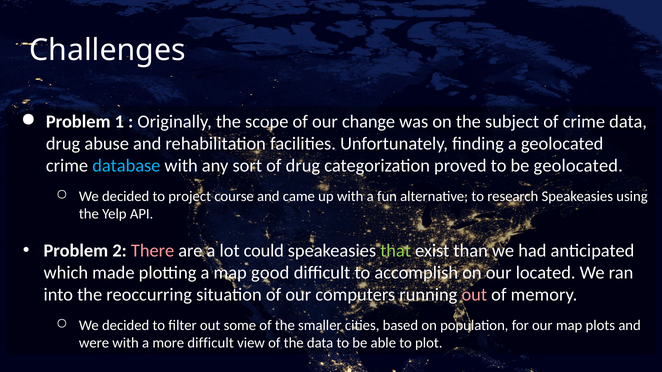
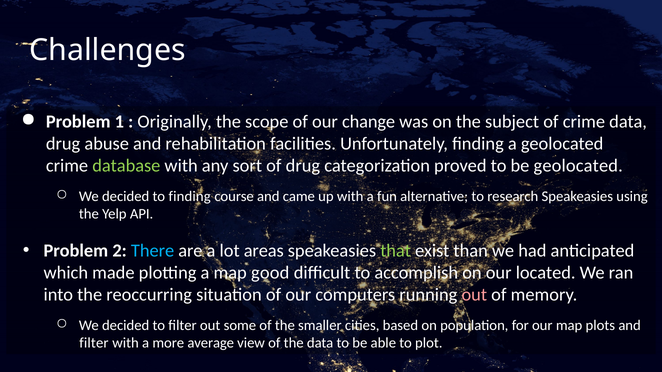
database colour: light blue -> light green (126, 166)
to project: project -> finding (190, 197)
There colour: pink -> light blue (153, 251)
could: could -> areas (264, 251)
were: were -> filter (94, 343)
more difficult: difficult -> average (211, 343)
